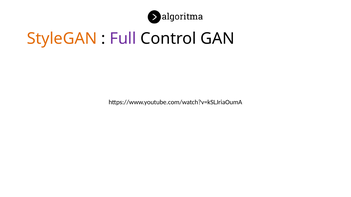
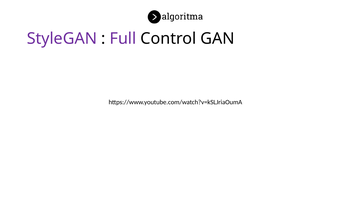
StyleGAN colour: orange -> purple (62, 39)
